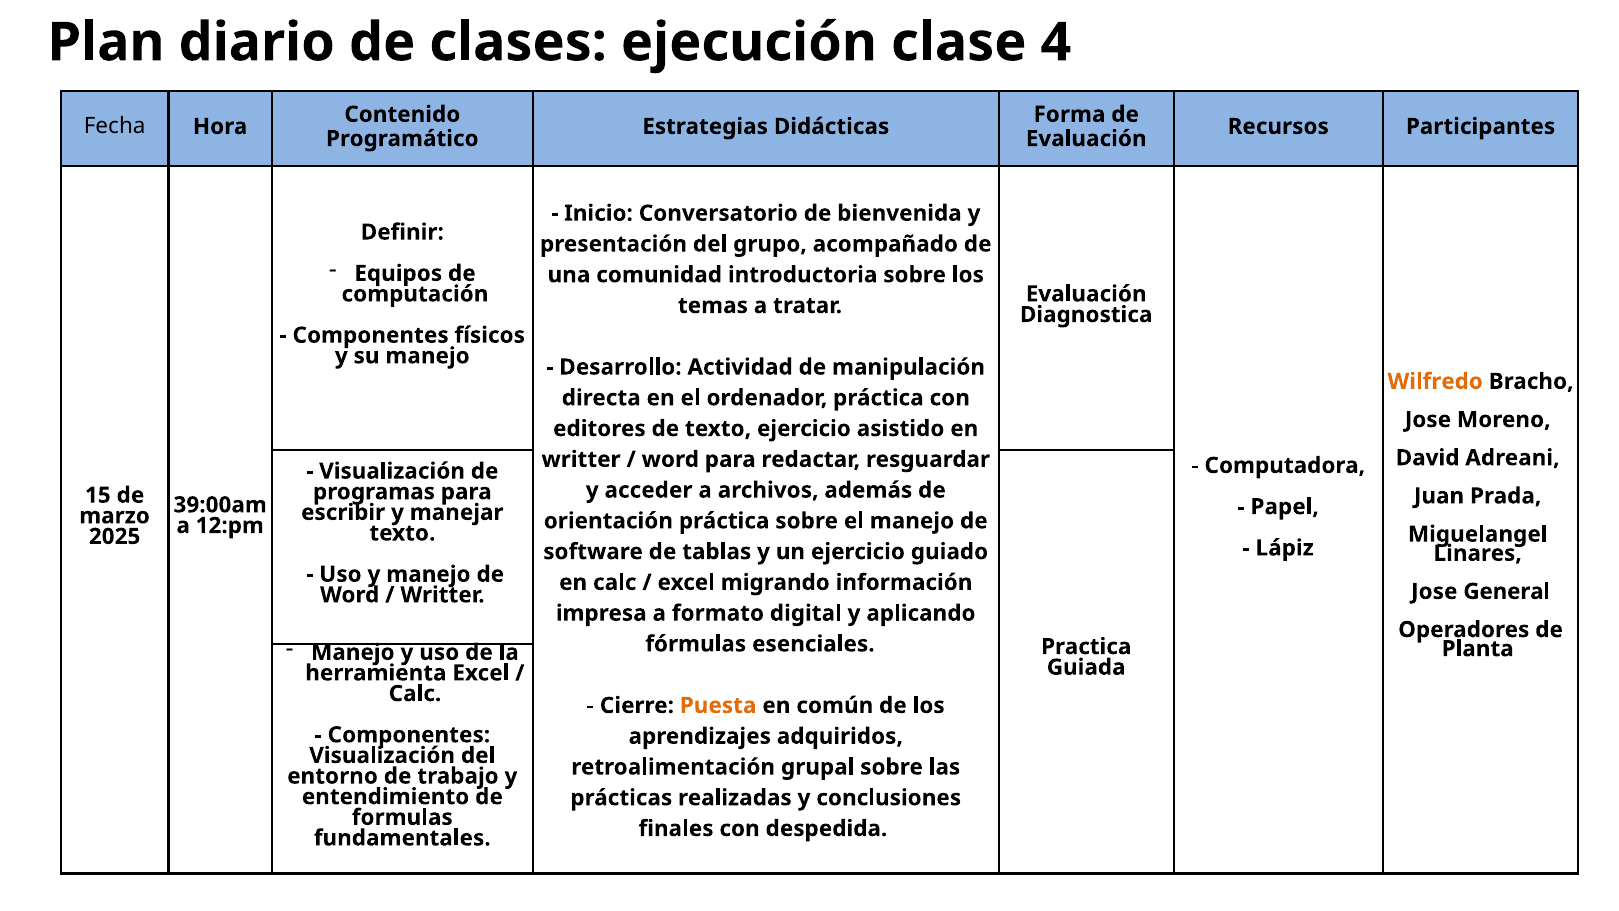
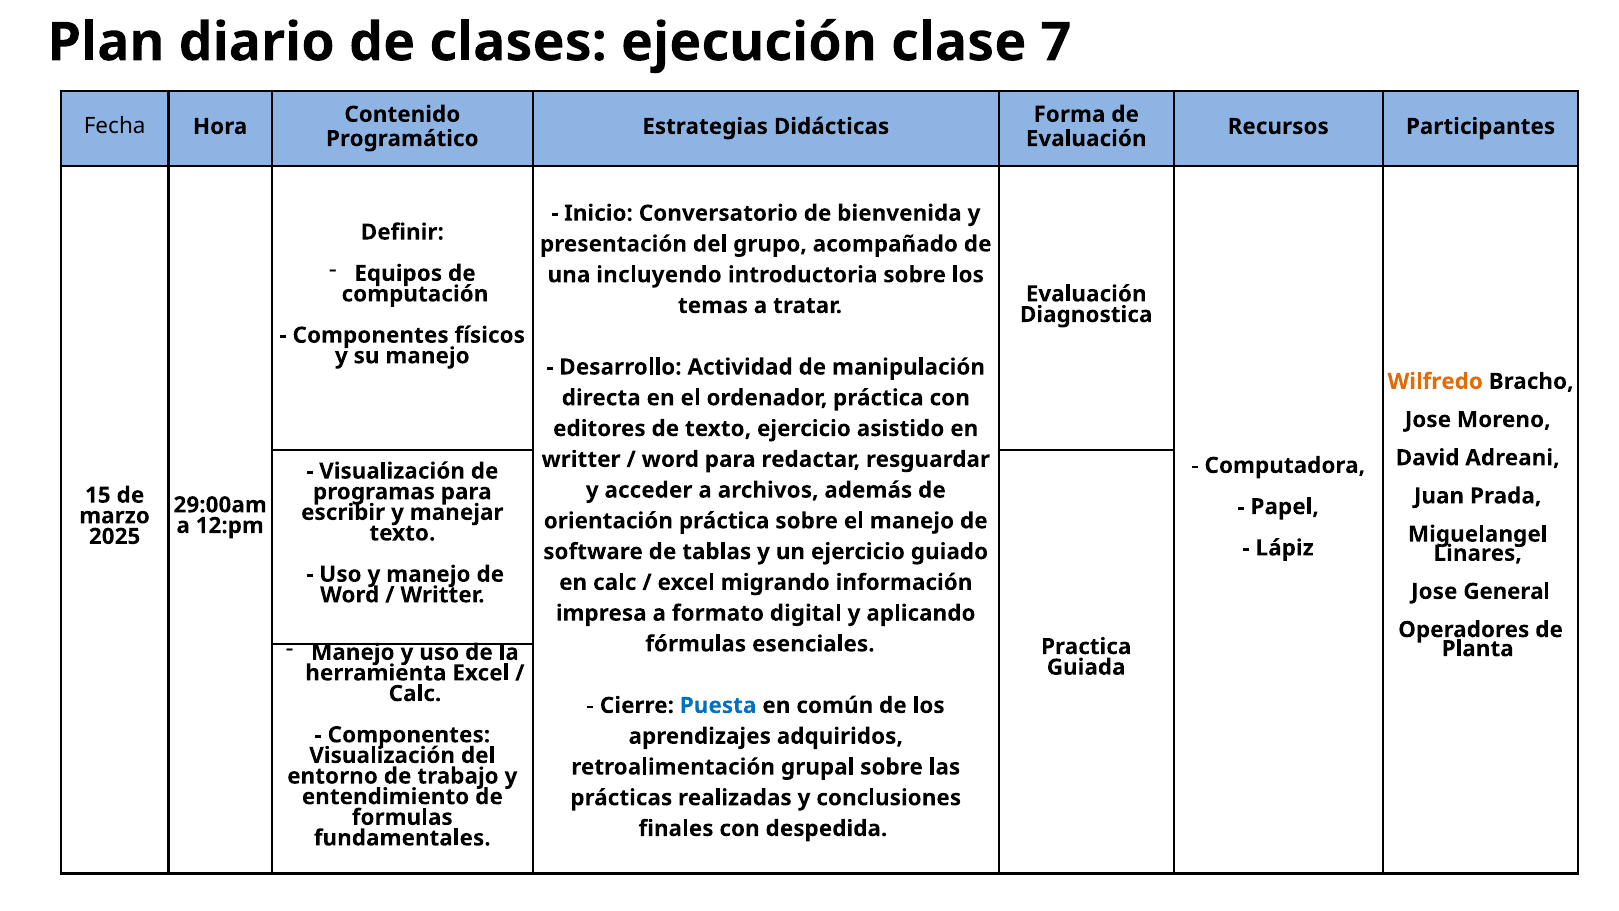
4: 4 -> 7 (1056, 42)
comunidad: comunidad -> incluyendo (659, 275)
39:00am: 39:00am -> 29:00am (220, 505)
Puesta colour: orange -> blue (718, 705)
